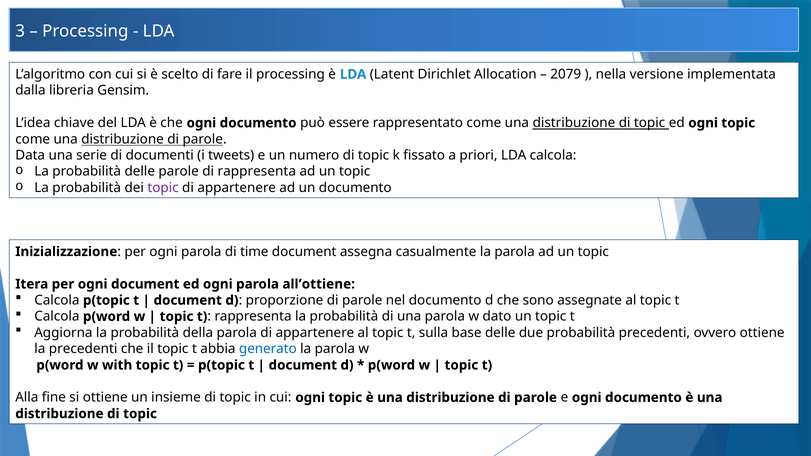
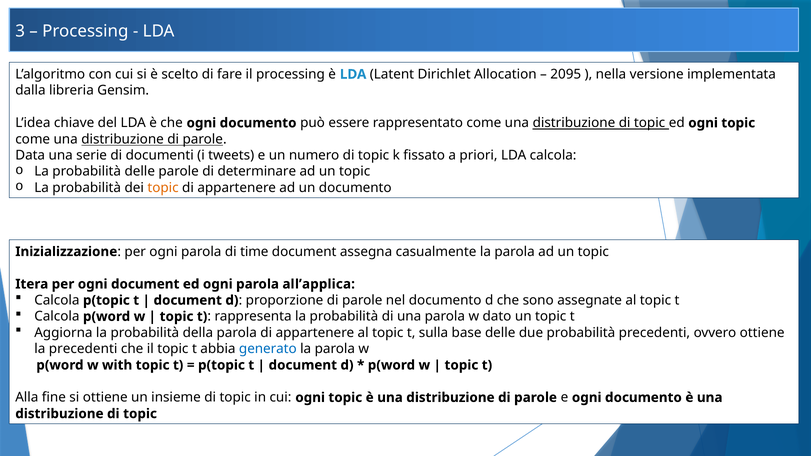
2079: 2079 -> 2095 (566, 74)
di rappresenta: rappresenta -> determinare (257, 172)
topic colour: purple -> orange (163, 188)
all’ottiene: all’ottiene -> all’applica (319, 284)
